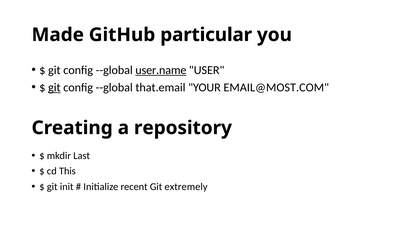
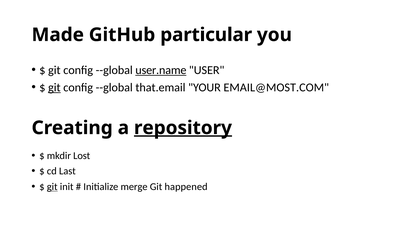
repository underline: none -> present (183, 128)
Last: Last -> Lost (82, 156)
This: This -> Last (67, 171)
git underline: none -> present (52, 187)
recent: recent -> merge (134, 187)
extremely: extremely -> happened (186, 187)
